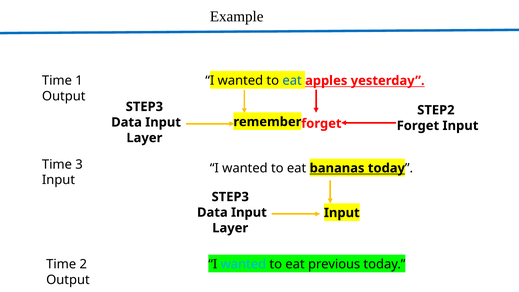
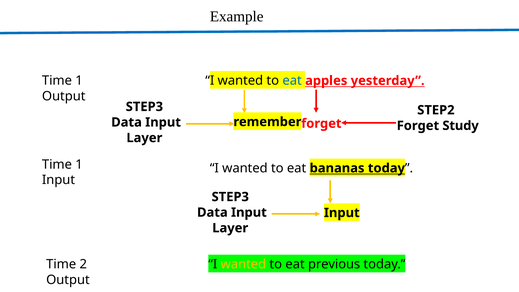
Forget Input: Input -> Study (461, 126)
3: 3 -> 1 (79, 164)
wanted colour: light blue -> yellow (243, 264)
